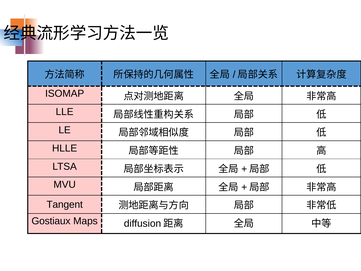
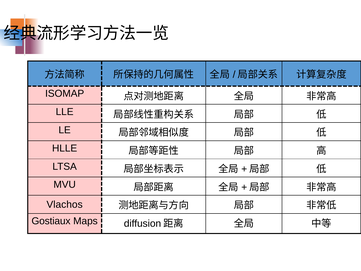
Tangent: Tangent -> Vlachos (65, 204)
